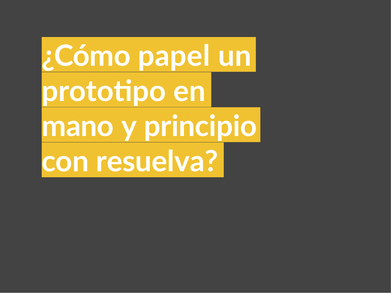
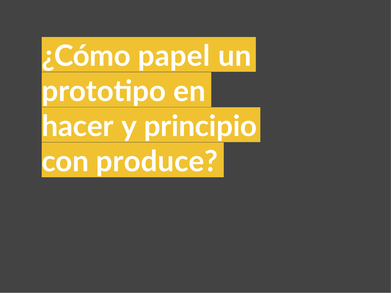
mano: mano -> hacer (78, 127)
resuelva: resuelva -> produce (157, 162)
